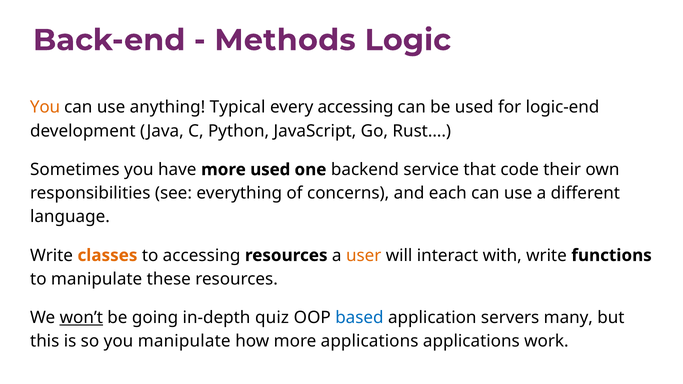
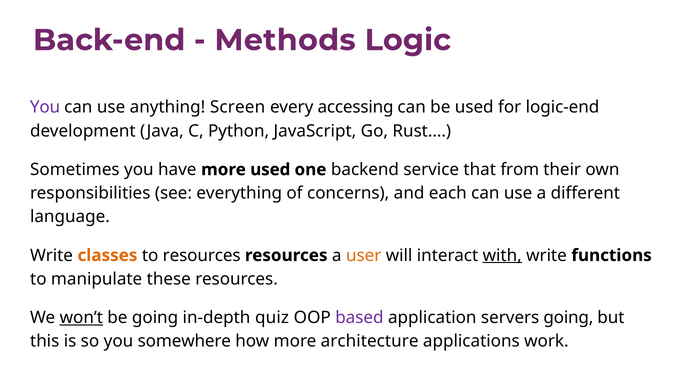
You colour: orange -> purple (45, 107)
Typical: Typical -> Screen (238, 107)
code: code -> from (520, 170)
to accessing: accessing -> resources (202, 256)
with underline: none -> present (502, 256)
based colour: blue -> purple (359, 318)
servers many: many -> going (568, 318)
you manipulate: manipulate -> somewhere (184, 341)
more applications: applications -> architecture (370, 341)
